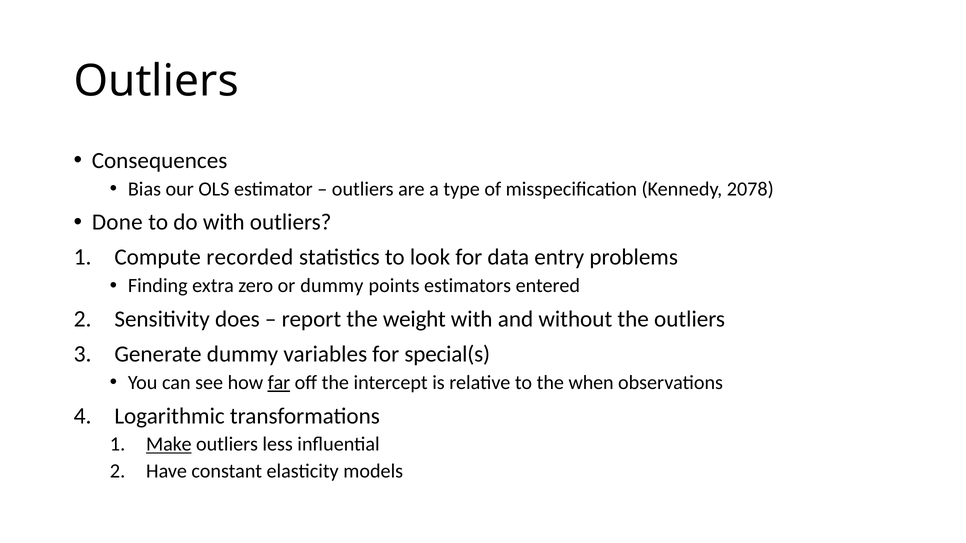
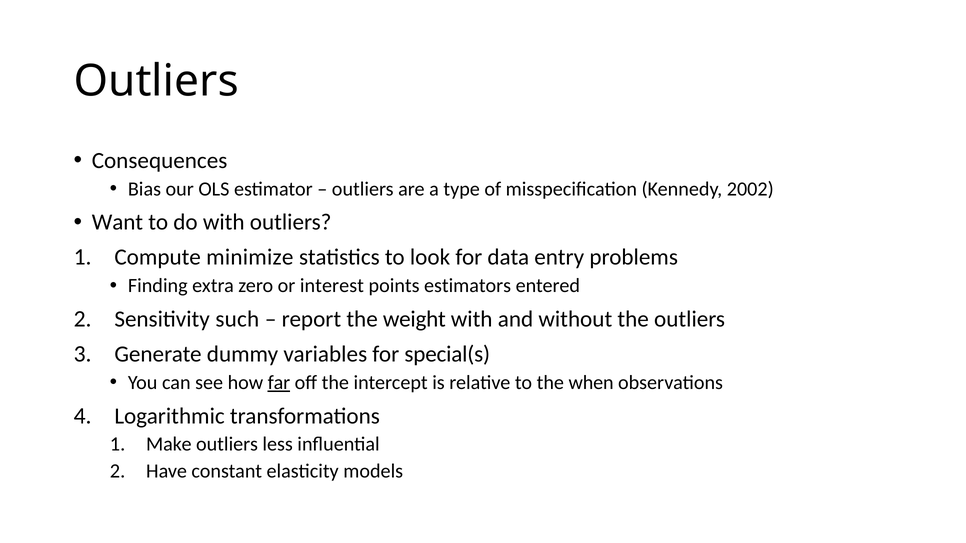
2078: 2078 -> 2002 (750, 189)
Done: Done -> Want (117, 222)
recorded: recorded -> minimize (250, 257)
or dummy: dummy -> interest (332, 286)
does: does -> such (237, 319)
Make underline: present -> none (169, 445)
